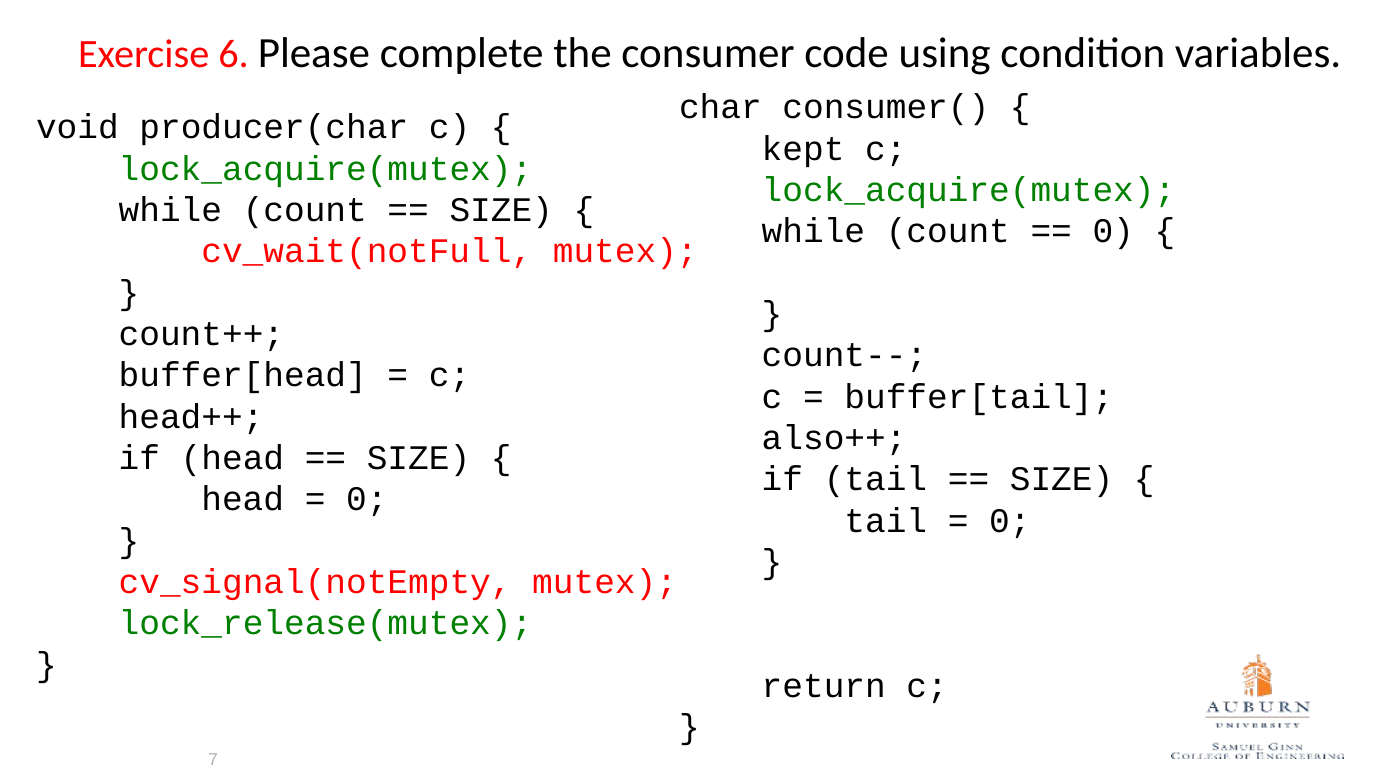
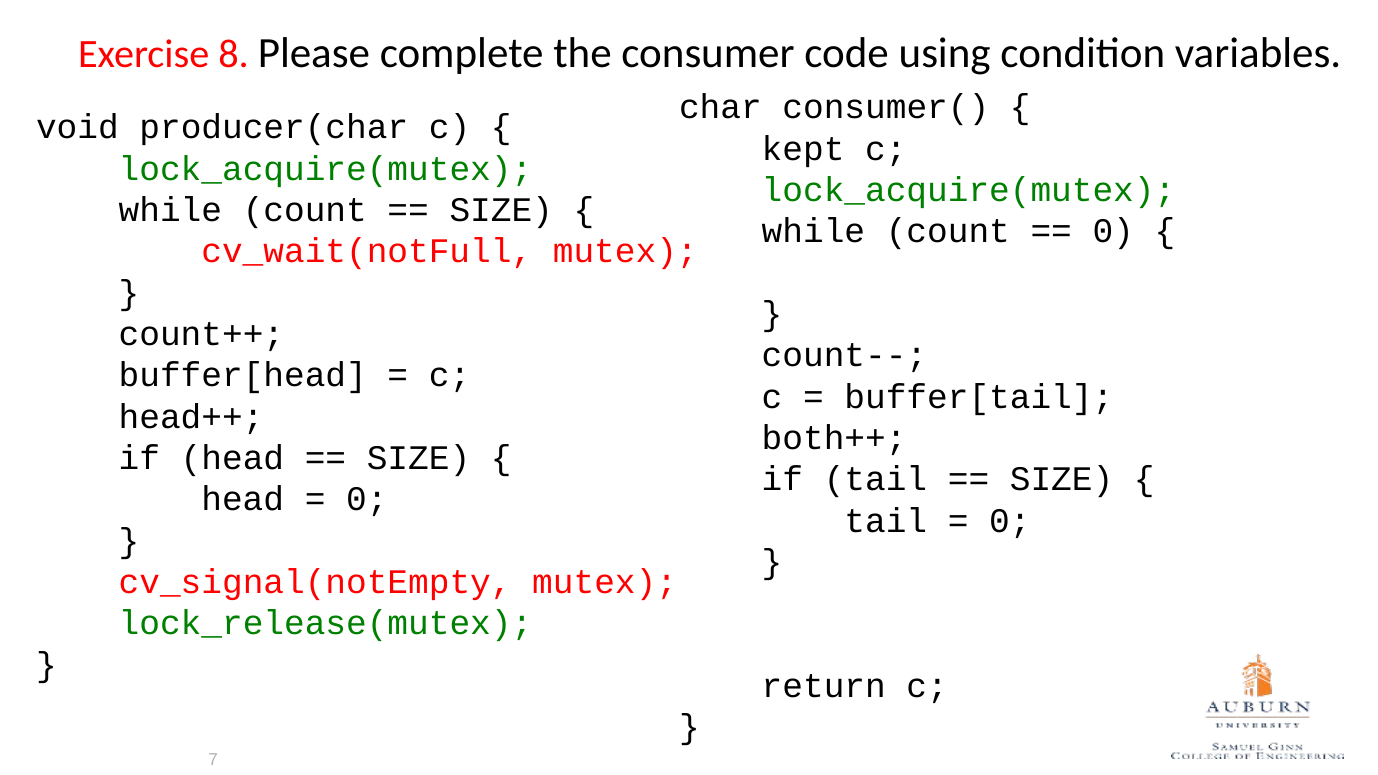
6: 6 -> 8 (234, 54)
also++: also++ -> both++ (834, 438)
